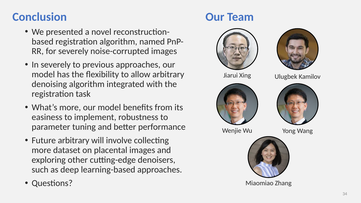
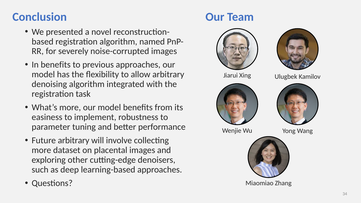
In severely: severely -> benefits (56, 65)
